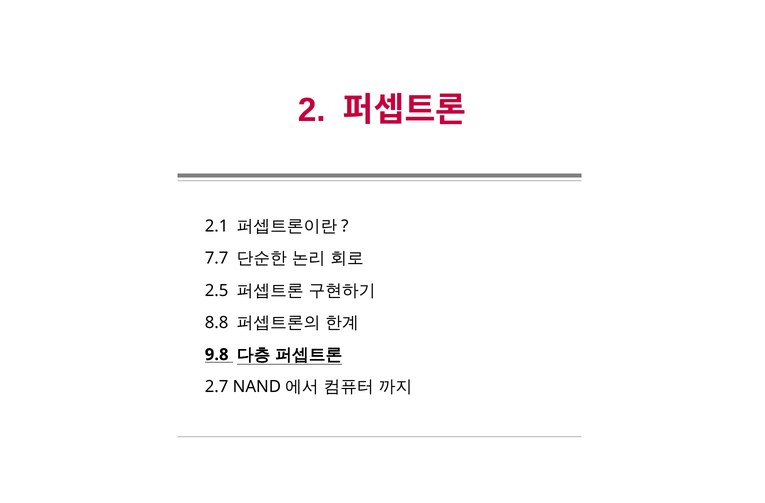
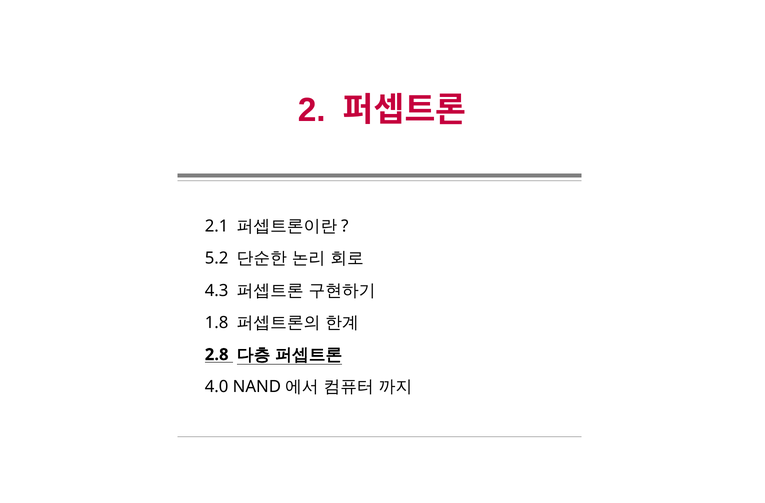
7.7: 7.7 -> 5.2 (217, 258)
2.5: 2.5 -> 4.3 (217, 290)
8.8: 8.8 -> 1.8 (217, 322)
9.8: 9.8 -> 2.8 (217, 354)
2.7: 2.7 -> 4.0 (217, 386)
